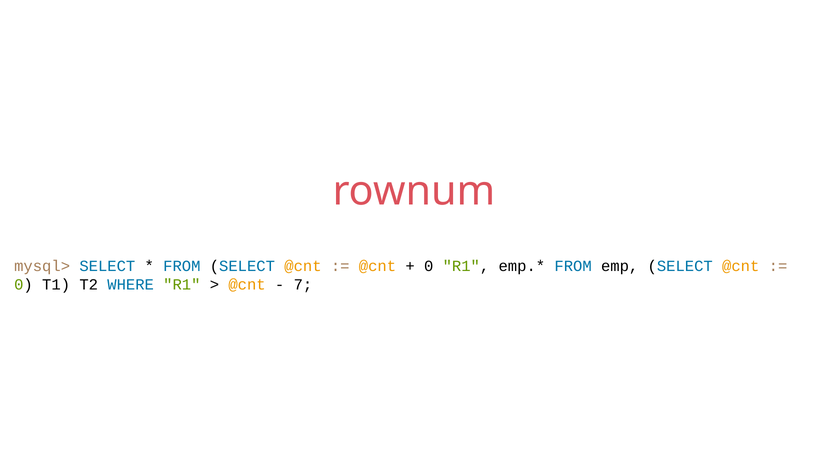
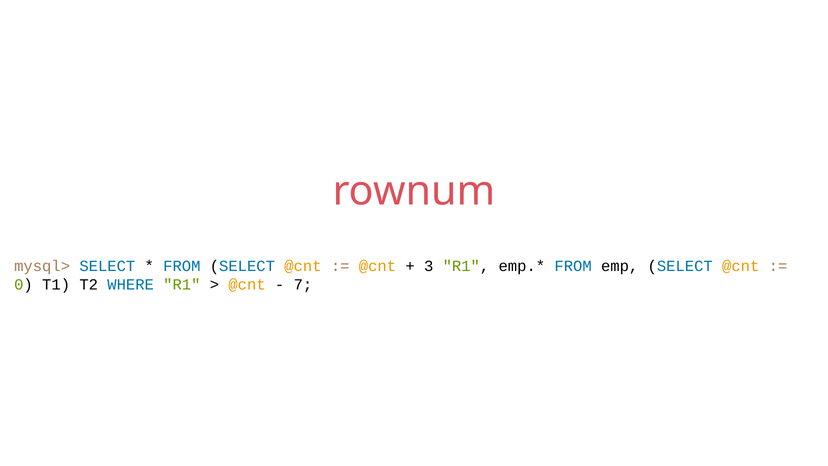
0: 0 -> 3 (429, 266)
